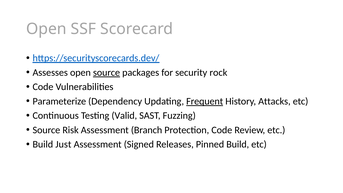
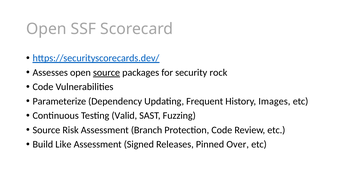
Frequent underline: present -> none (205, 101)
Attacks: Attacks -> Images (274, 101)
Just: Just -> Like (63, 144)
Pinned Build: Build -> Over (238, 144)
